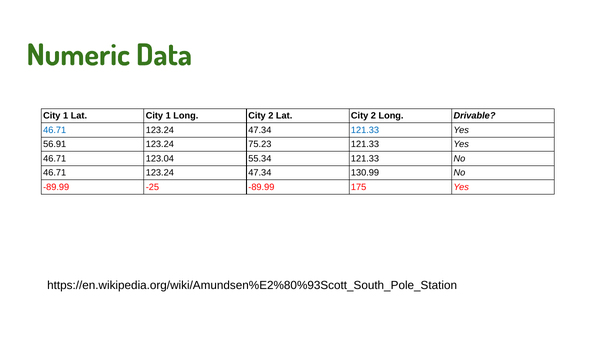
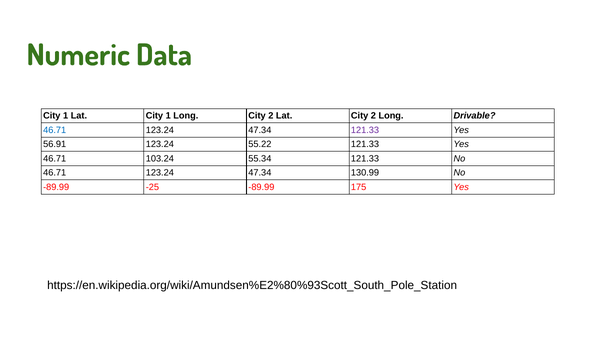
121.33 colour: blue -> purple (365, 130)
75.23: 75.23 -> 55.22 (260, 144)
123.04: 123.04 -> 103.24 (160, 159)
